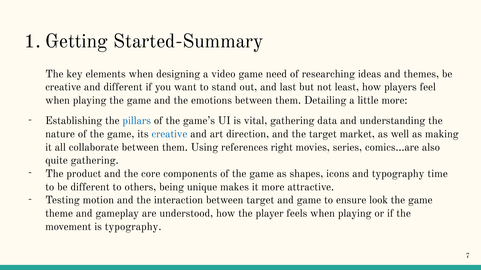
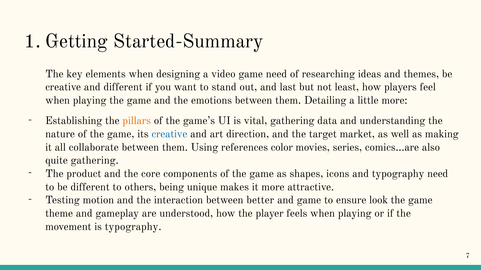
pillars colour: blue -> orange (137, 121)
right: right -> color (282, 147)
typography time: time -> need (438, 174)
between target: target -> better (260, 201)
